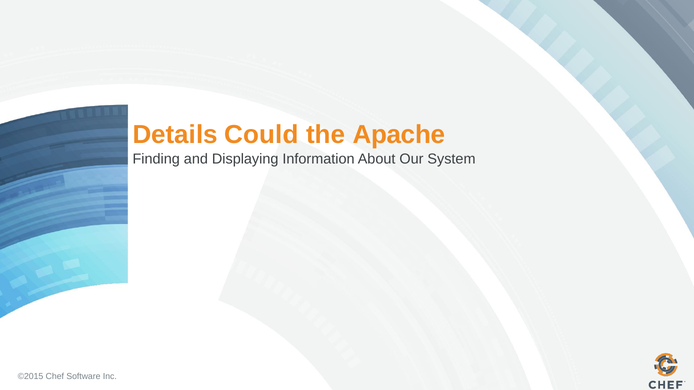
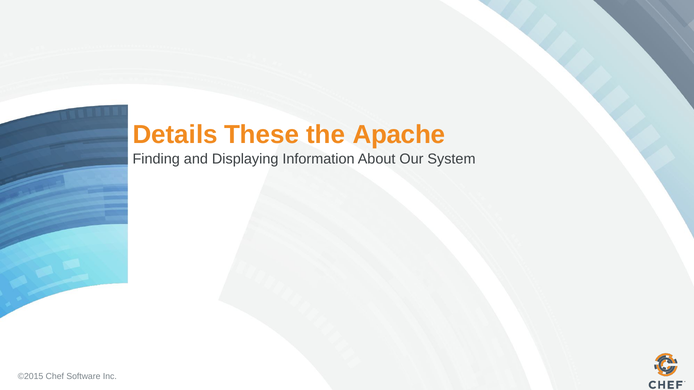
Could: Could -> These (262, 135)
